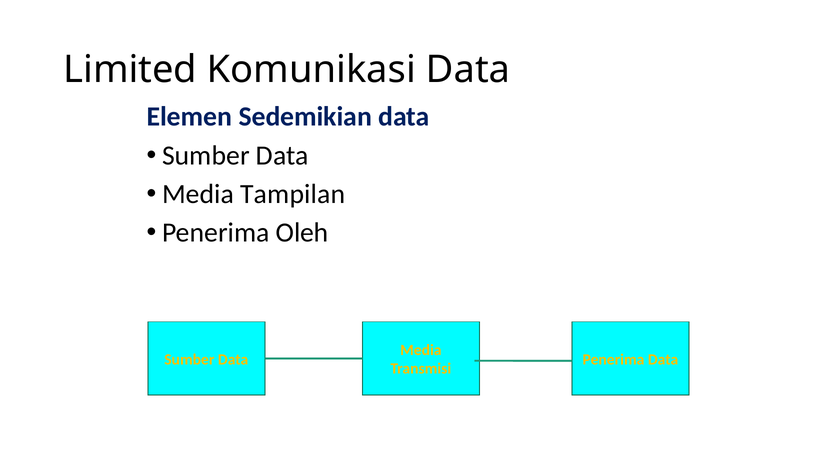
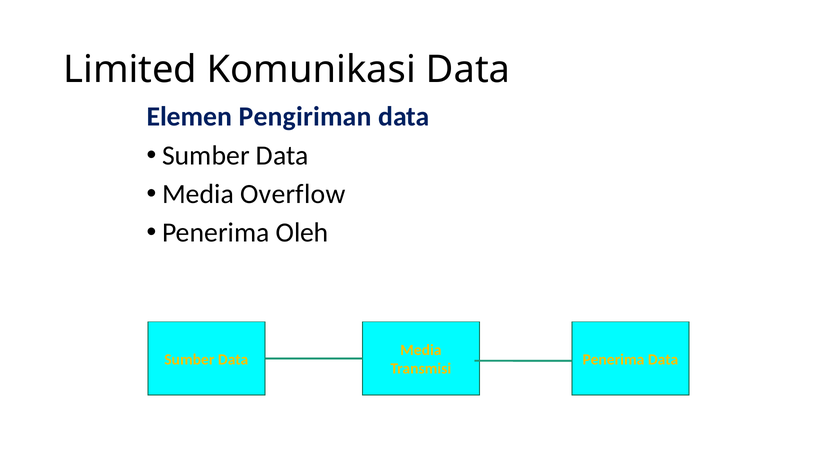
Sedemikian: Sedemikian -> Pengiriman (305, 117)
Tampilan: Tampilan -> Overflow (293, 194)
